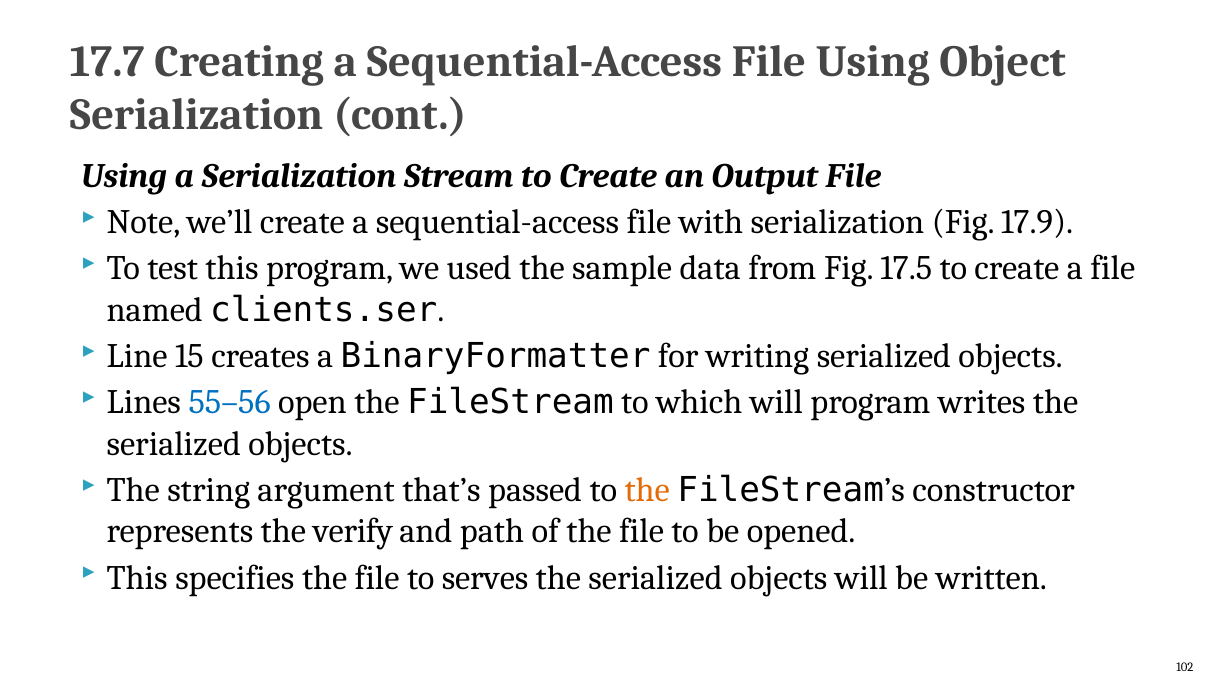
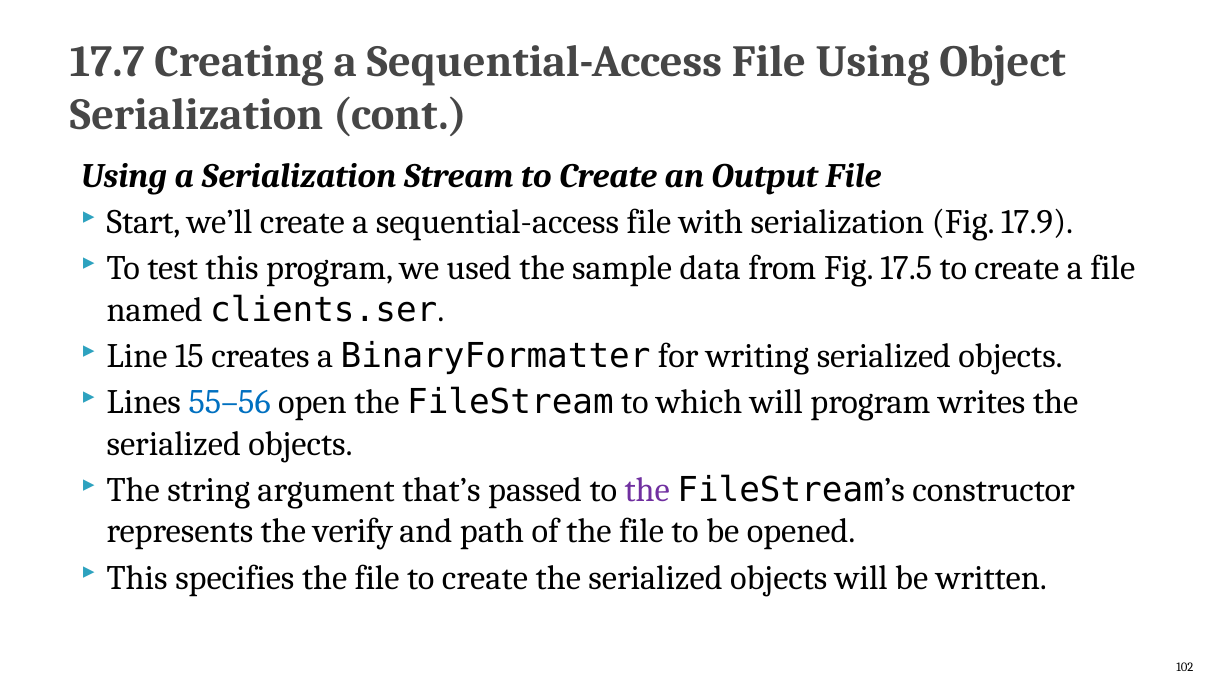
Note: Note -> Start (144, 222)
the colour: orange -> purple (647, 490)
file to serves: serves -> create (485, 577)
